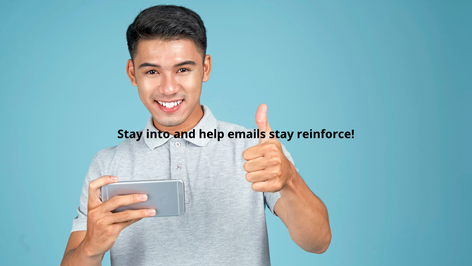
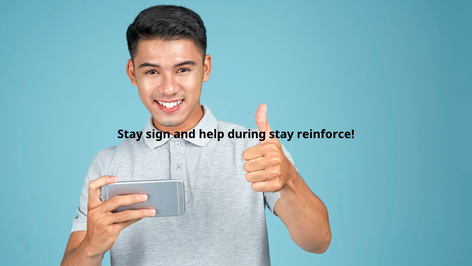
into: into -> sign (158, 134)
emails: emails -> during (247, 134)
